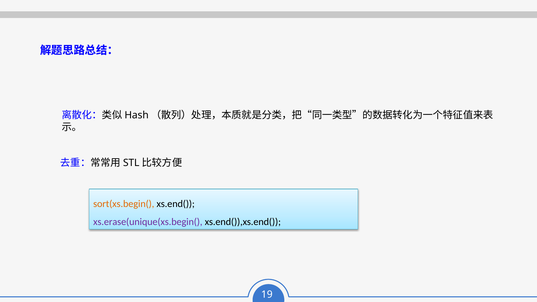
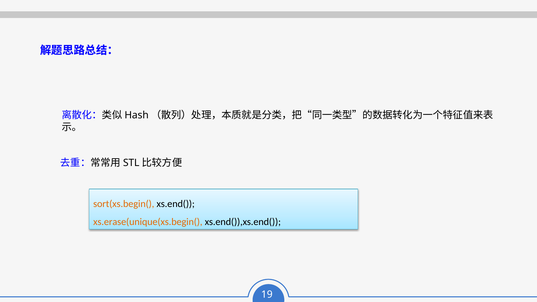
xs.erase(unique(xs.begin( colour: purple -> orange (148, 222)
